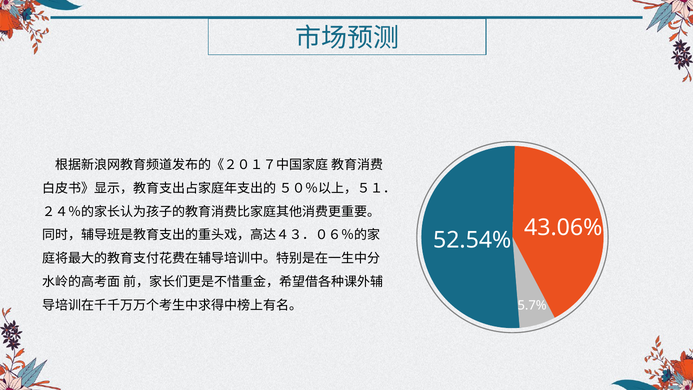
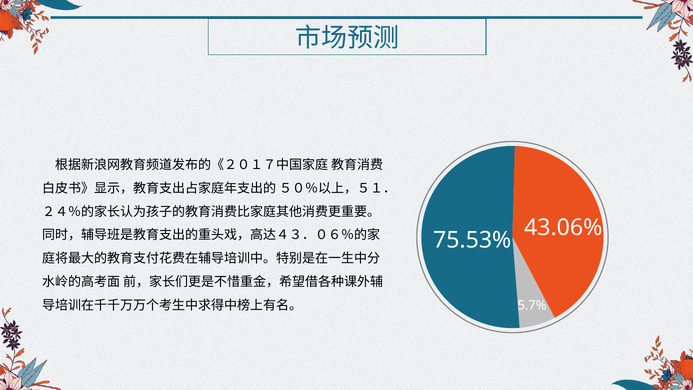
52.54%: 52.54% -> 75.53% (472, 240)
